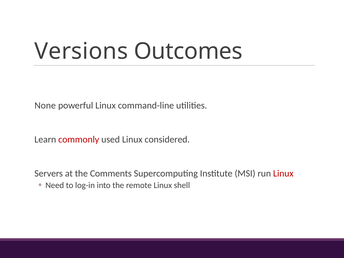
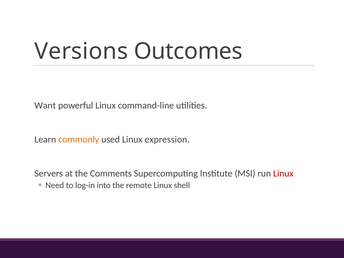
None: None -> Want (45, 105)
commonly colour: red -> orange (79, 139)
considered: considered -> expression (167, 139)
